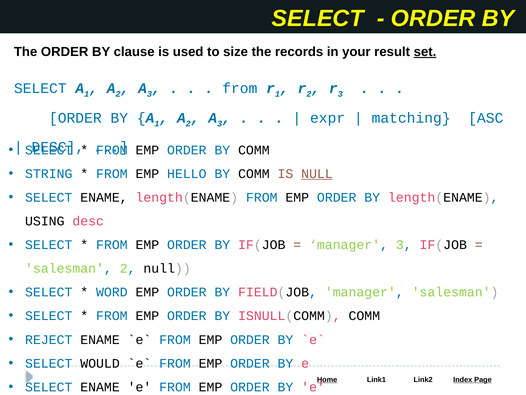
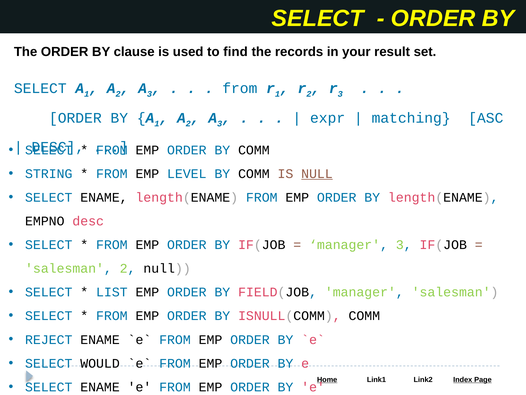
size: size -> find (235, 52)
set underline: present -> none (425, 52)
HELLO: HELLO -> LEVEL (187, 174)
USING: USING -> EMPNO (45, 221)
WORD: WORD -> LIST (112, 292)
